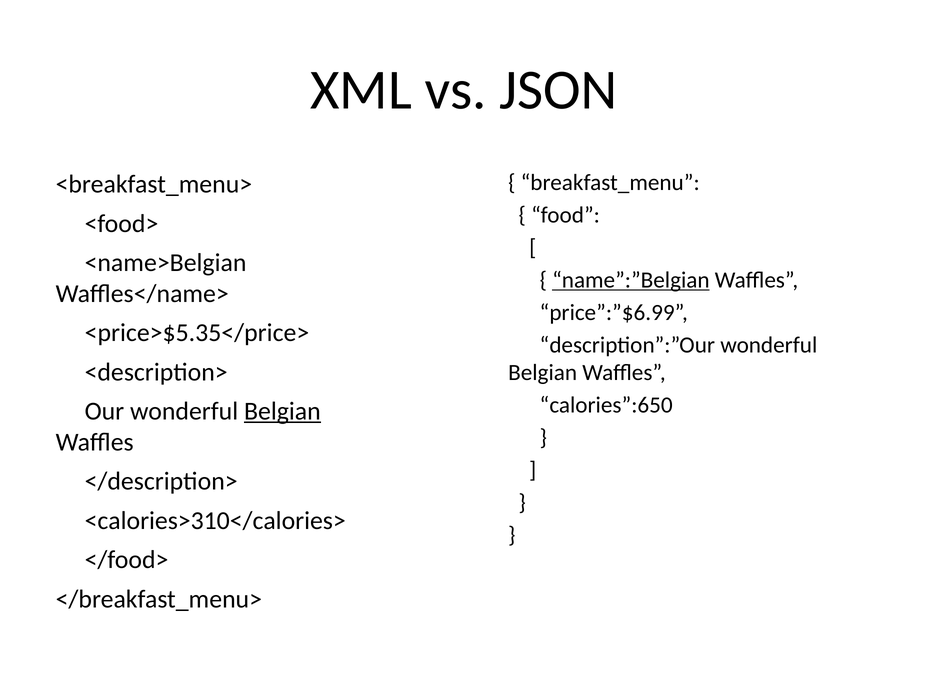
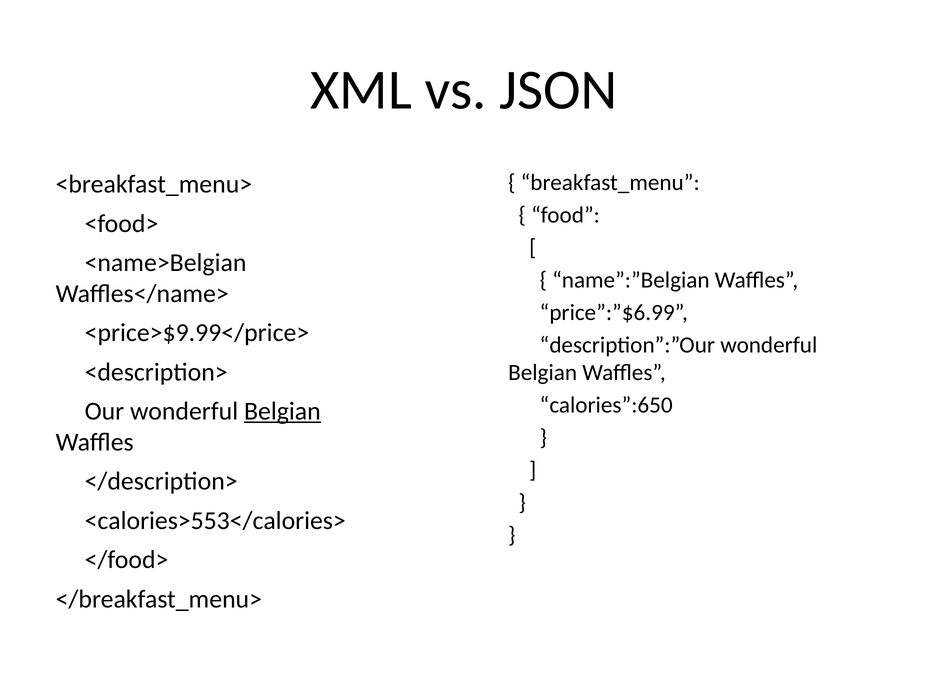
name”:”Belgian underline: present -> none (631, 280)
<price>$5.35</price>: <price>$5.35</price> -> <price>$9.99</price> (197, 333)
<calories>310</calories>: <calories>310</calories> -> <calories>553</calories> (215, 521)
